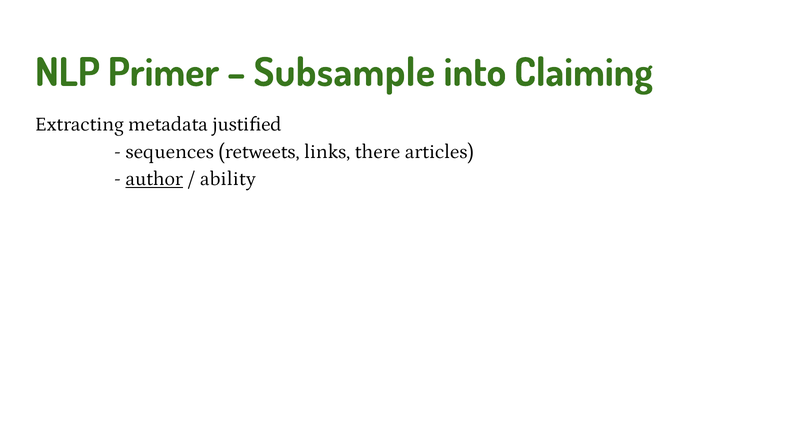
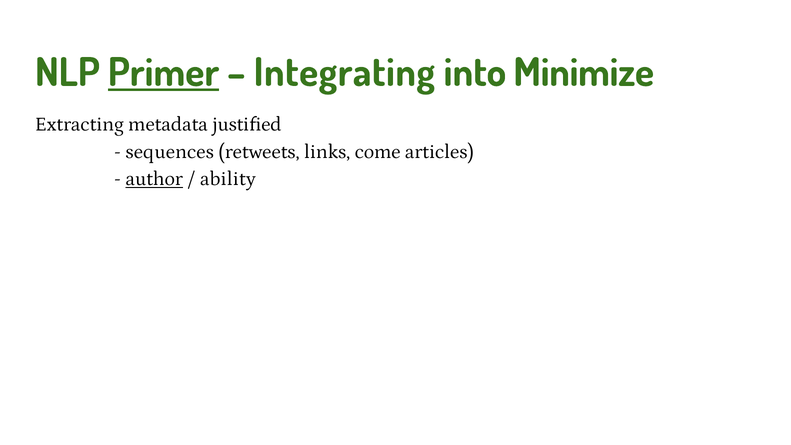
Primer underline: none -> present (163, 73)
Subsample: Subsample -> Integrating (344, 73)
Claiming: Claiming -> Minimize (584, 73)
there: there -> come (378, 152)
